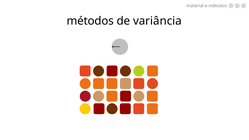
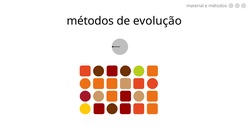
variância: variância -> evolução (157, 21)
